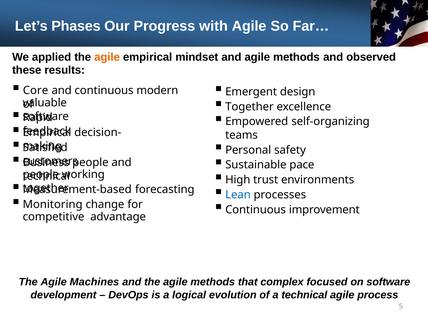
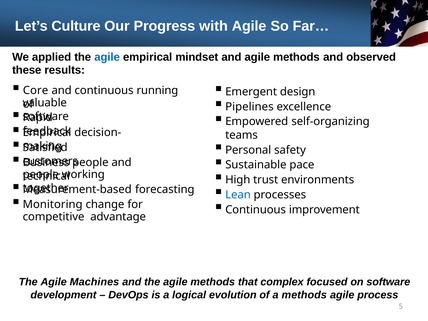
Phases: Phases -> Culture (76, 26)
agile colour: orange -> blue (107, 57)
modern: modern -> running (157, 90)
Together: Together -> Pipelines (249, 107)
a technical: technical -> methods (304, 295)
